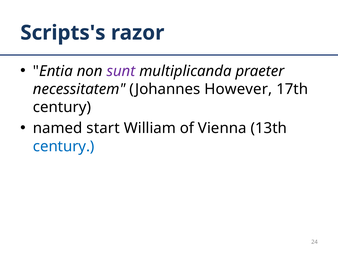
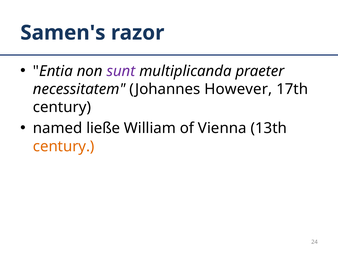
Scripts's: Scripts's -> Samen's (63, 33)
start: start -> ließe (103, 128)
century colour: blue -> orange (64, 146)
